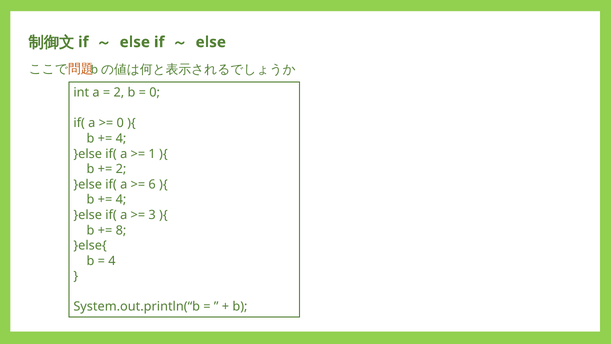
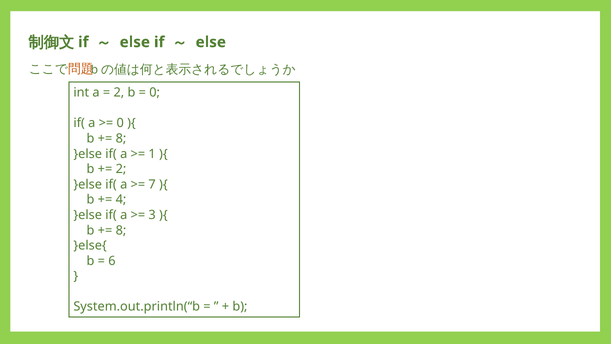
4: 4 -> 8 (121, 138)
6: 6 -> 7 (152, 184)
4: 4 -> 6 (112, 261)
